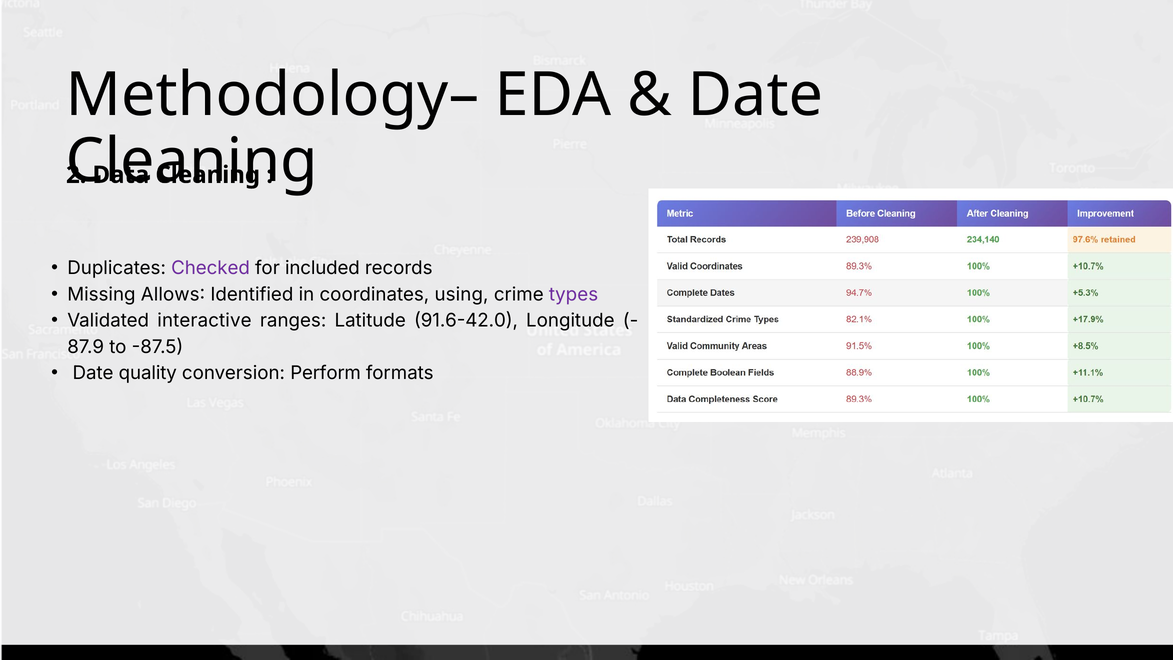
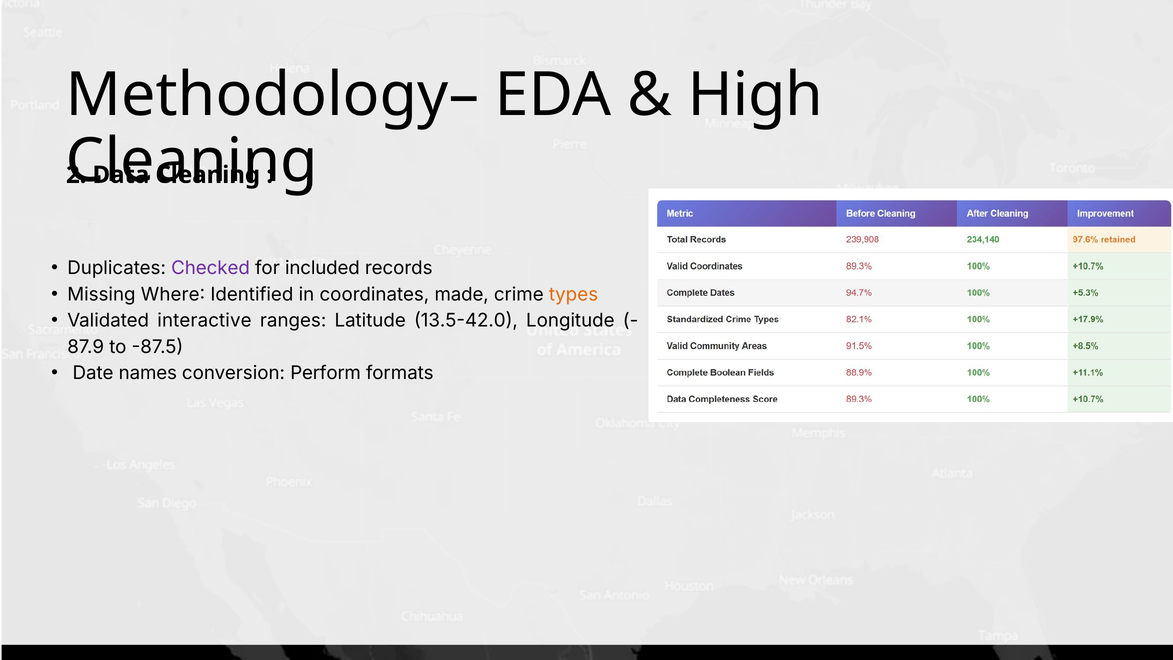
Date: Date -> High (755, 95)
Allows: Allows -> Where (173, 294)
using: using -> made (462, 294)
types colour: purple -> orange (574, 294)
91.6-42.0: 91.6-42.0 -> 13.5-42.0 (466, 321)
quality: quality -> names (148, 373)
